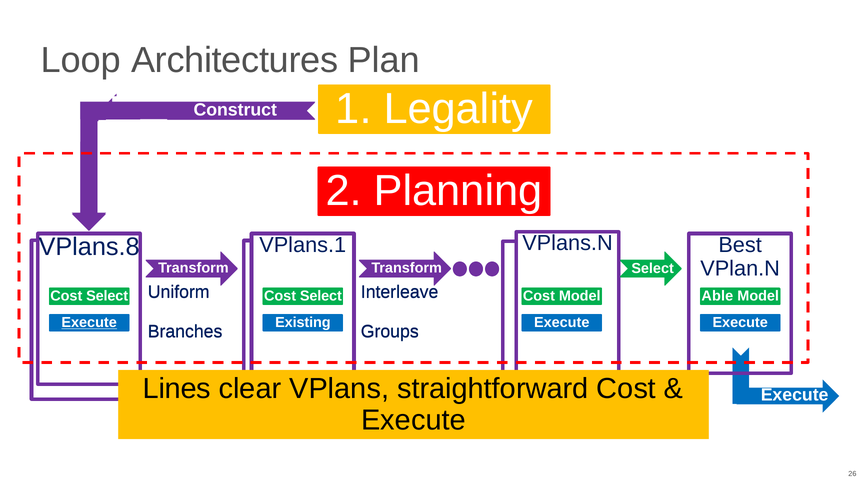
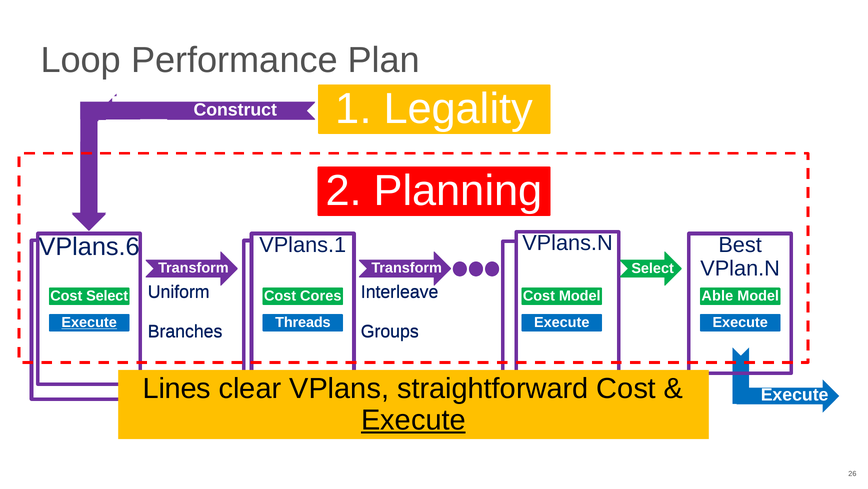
Architectures: Architectures -> Performance (234, 60)
VPlans.8: VPlans.8 -> VPlans.6 (89, 247)
Select: Select -> Cores (321, 296)
Existing: Existing -> Threads (303, 322)
Execute underline: none -> present (413, 419)
